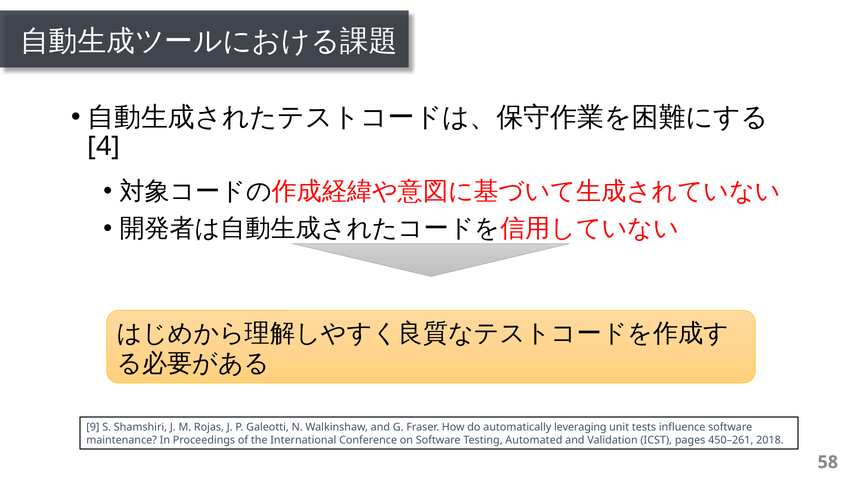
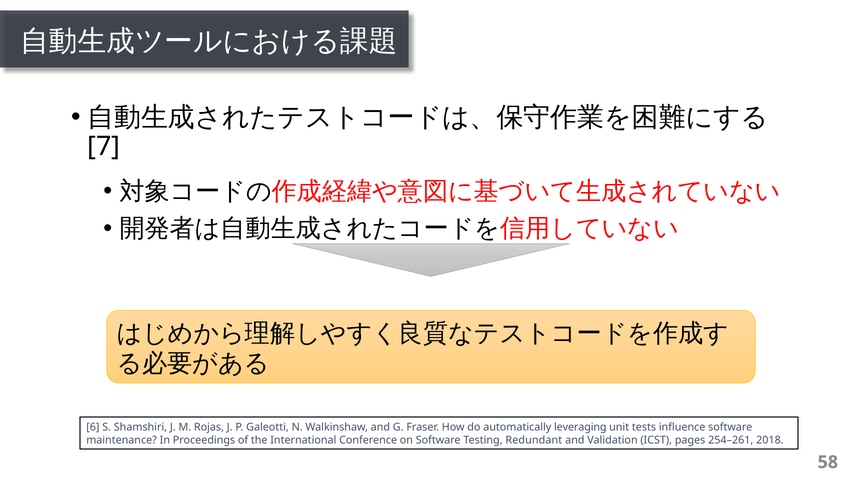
4: 4 -> 7 (104, 146)
9: 9 -> 6 (93, 427)
Automated: Automated -> Redundant (534, 440)
450–261: 450–261 -> 254–261 (731, 440)
